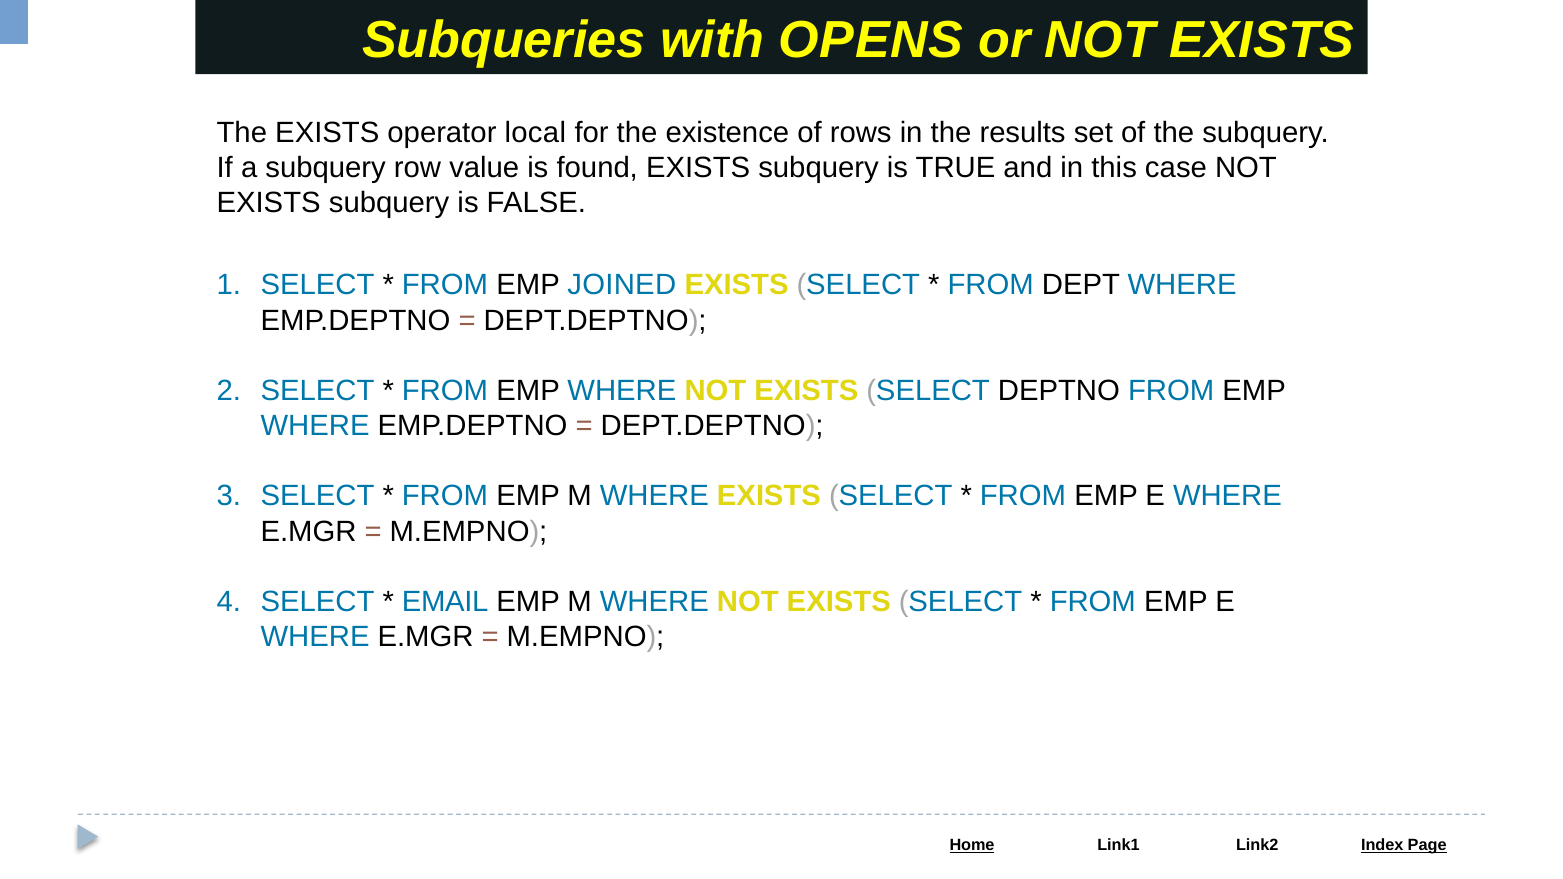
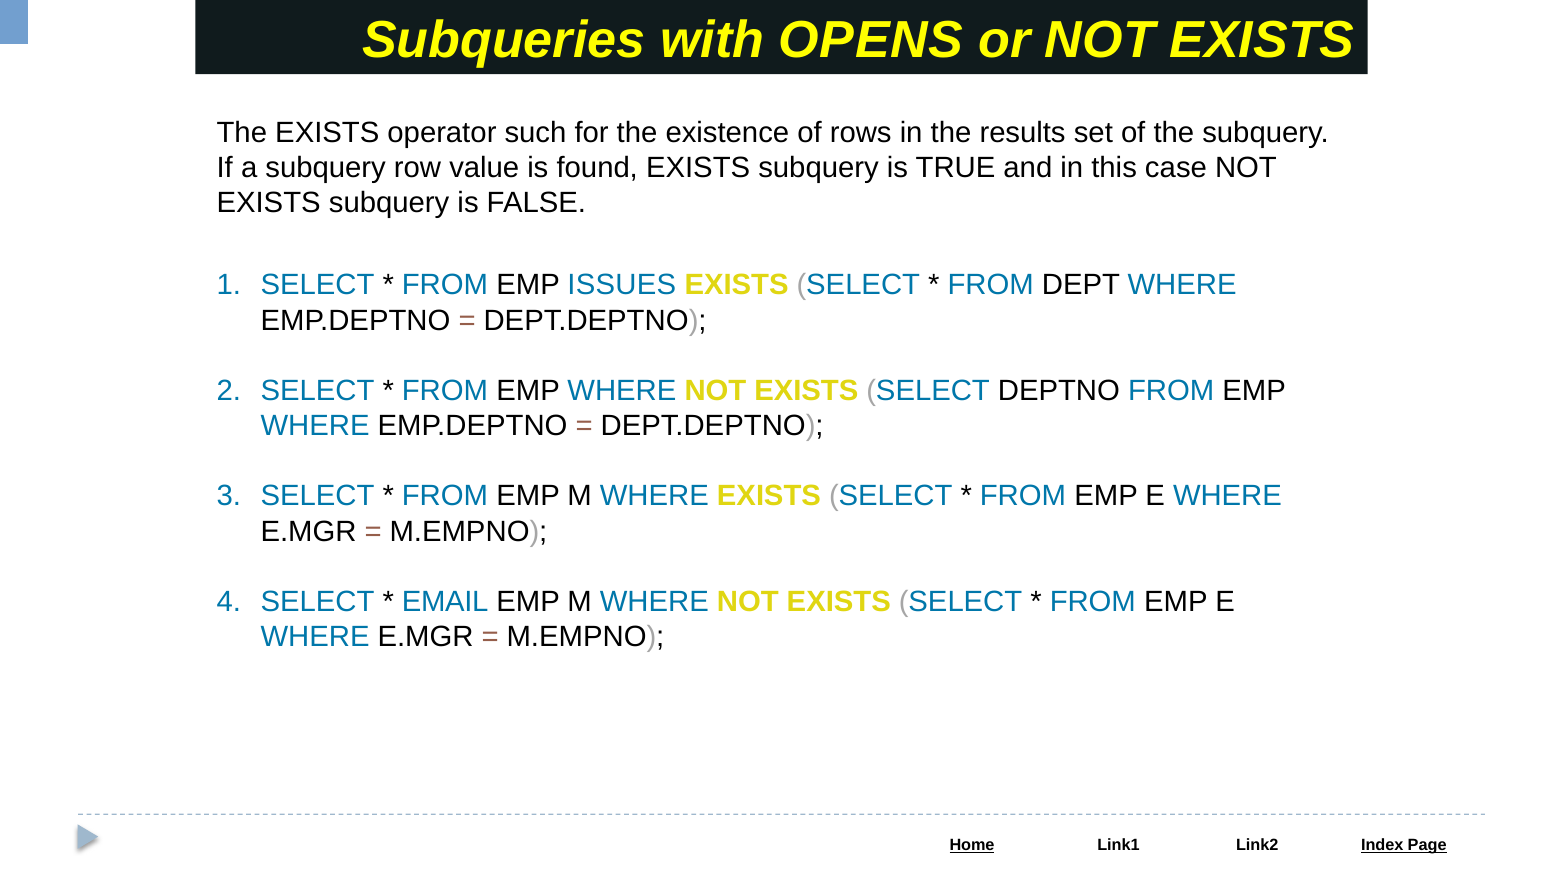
local: local -> such (535, 133)
JOINED: JOINED -> ISSUES (622, 285)
